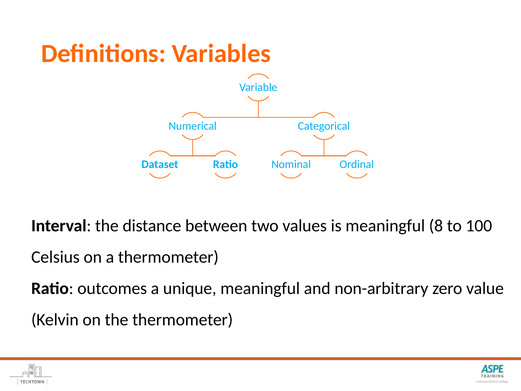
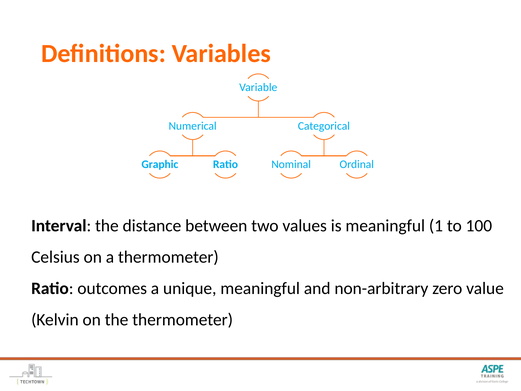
Dataset: Dataset -> Graphic (160, 164)
8: 8 -> 1 (436, 226)
